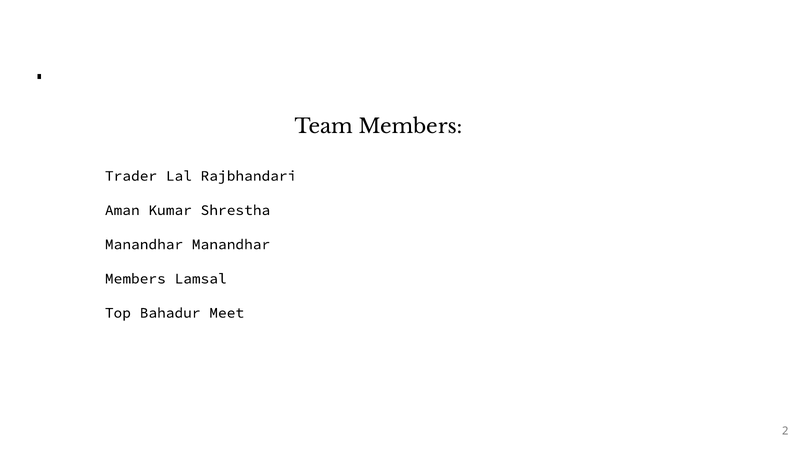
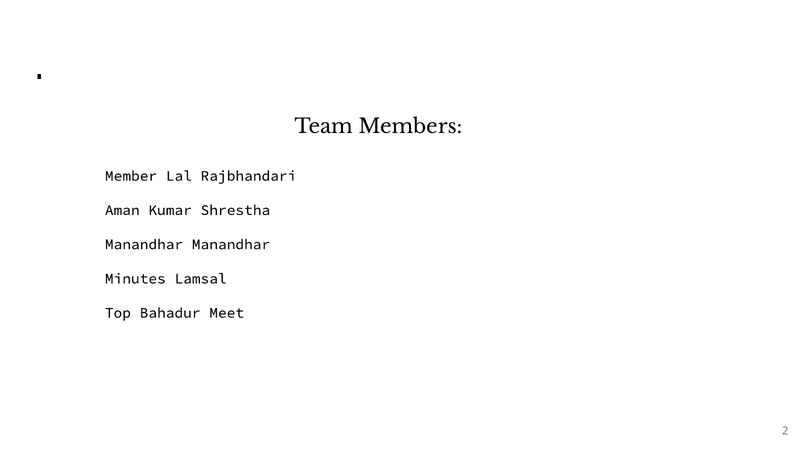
Trader: Trader -> Member (131, 176)
Members: Members -> Minutes (135, 279)
